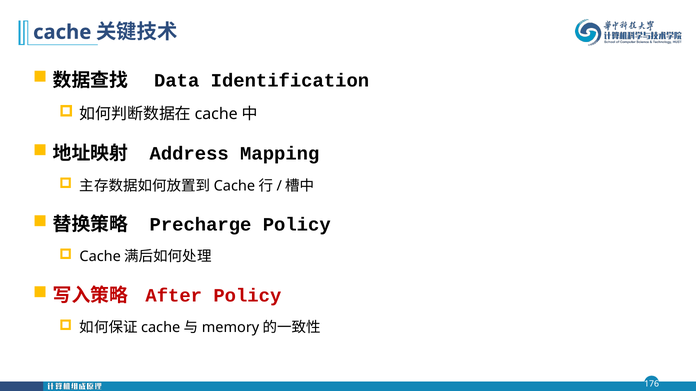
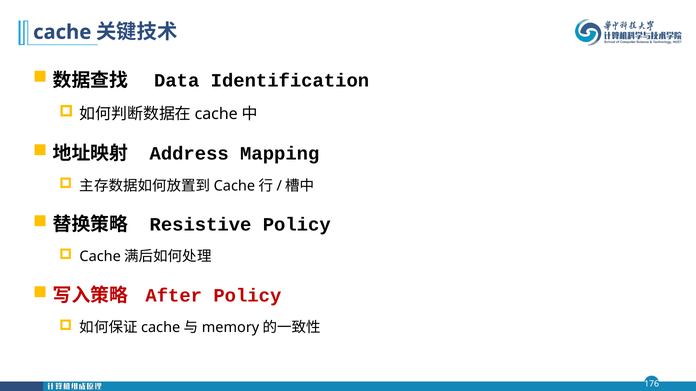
Precharge: Precharge -> Resistive (200, 225)
